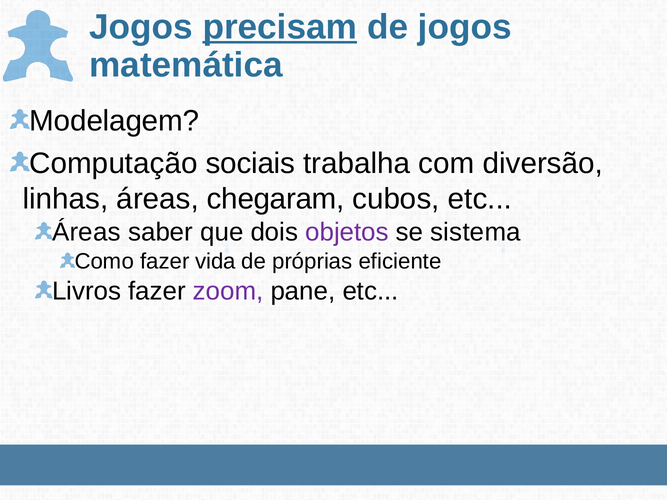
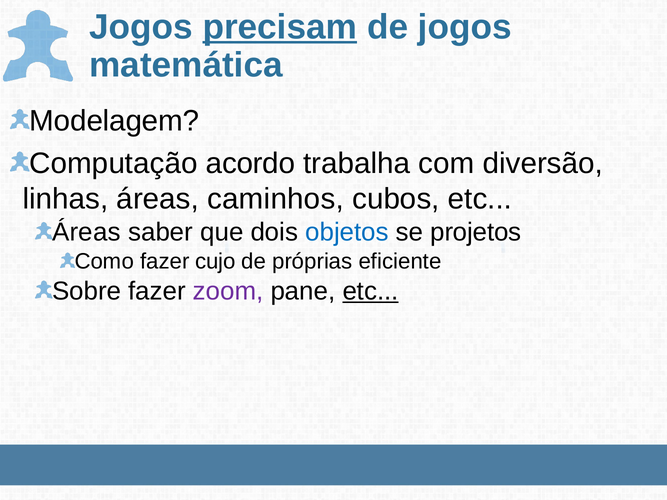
sociais: sociais -> acordo (250, 164)
chegaram: chegaram -> caminhos (275, 199)
objetos colour: purple -> blue (347, 232)
sistema: sistema -> projetos (476, 232)
vida: vida -> cujo (215, 262)
Livros: Livros -> Sobre (87, 291)
etc underline: none -> present (371, 291)
